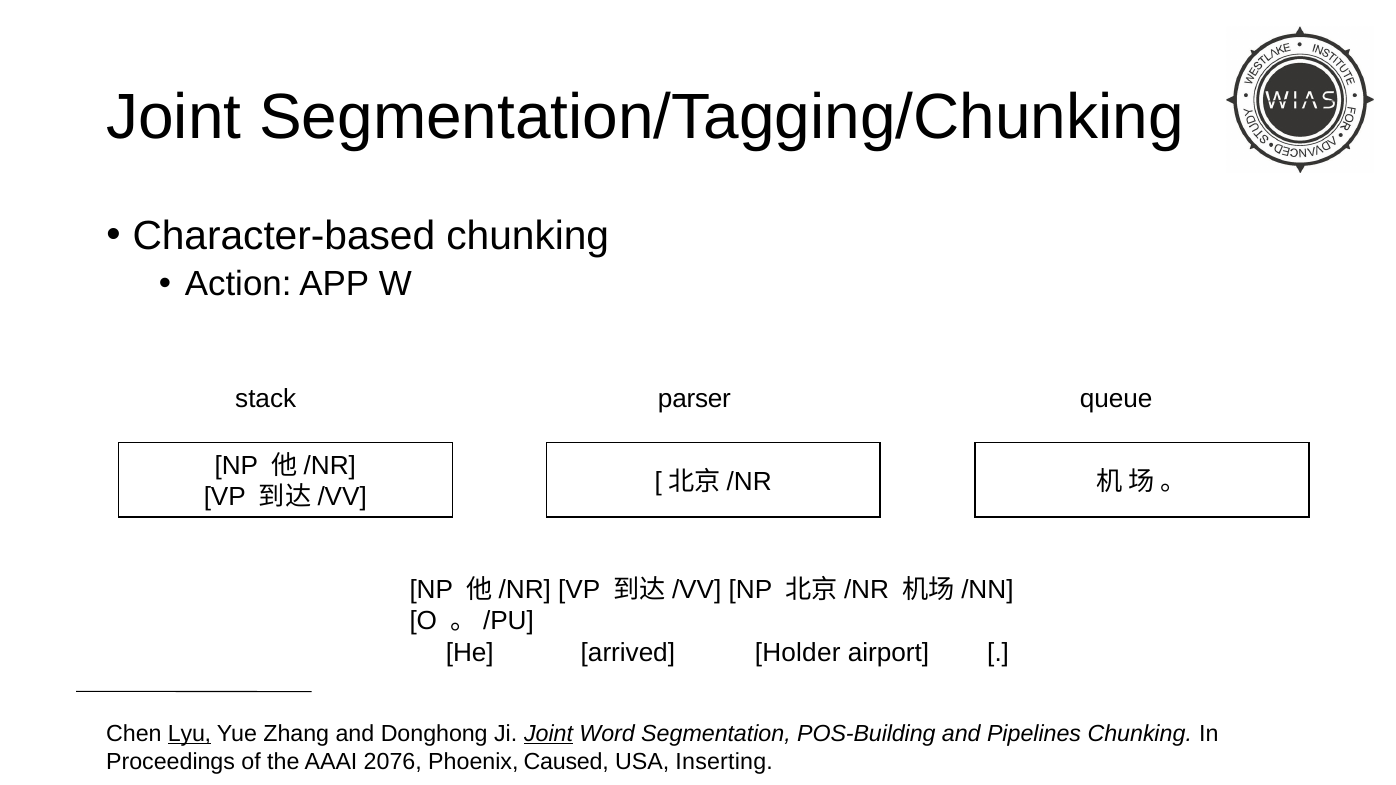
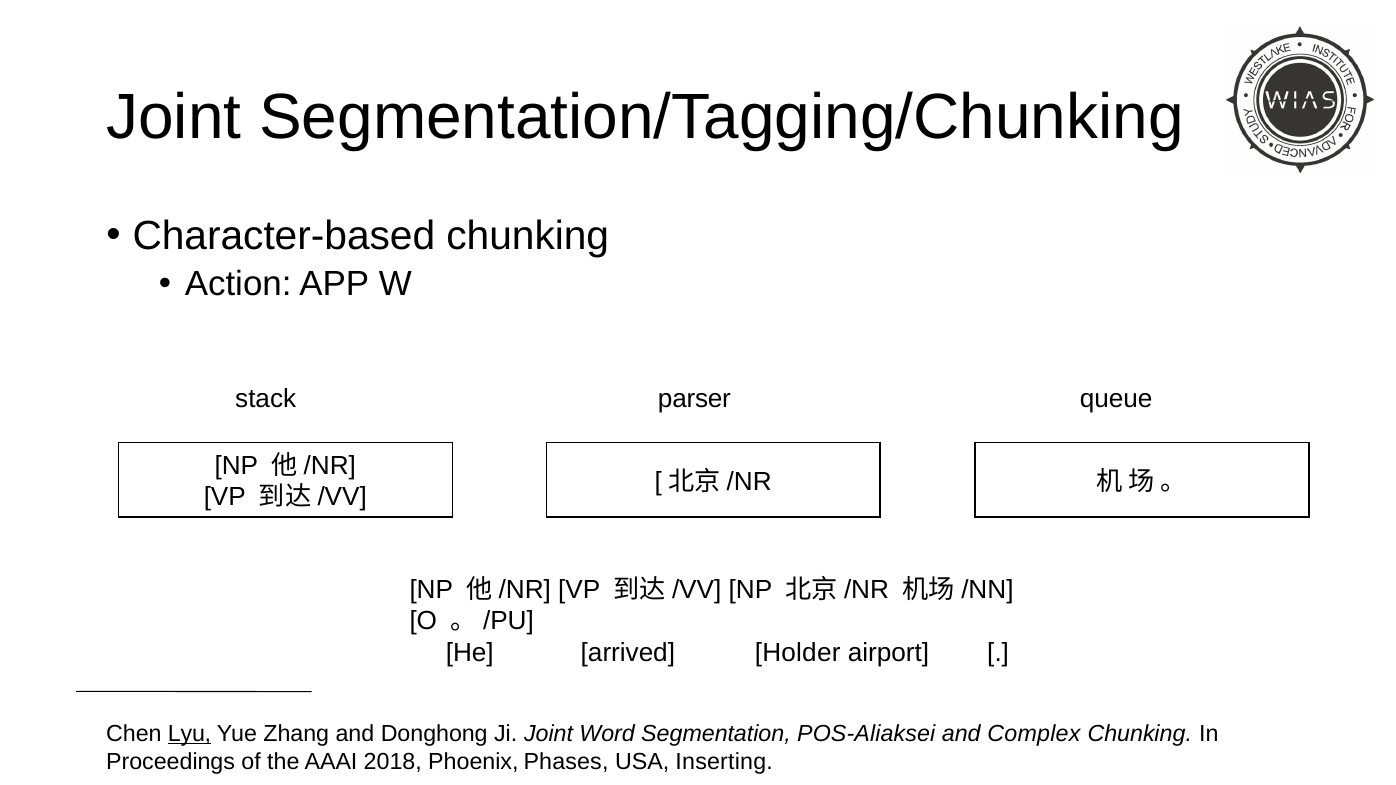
Joint underline: present -> none (549, 734)
POS-Building: POS-Building -> POS-Aliaksei (866, 734)
Pipelines: Pipelines -> Complex (1034, 734)
2076: 2076 -> 2018 (393, 762)
Caused: Caused -> Phases (566, 762)
